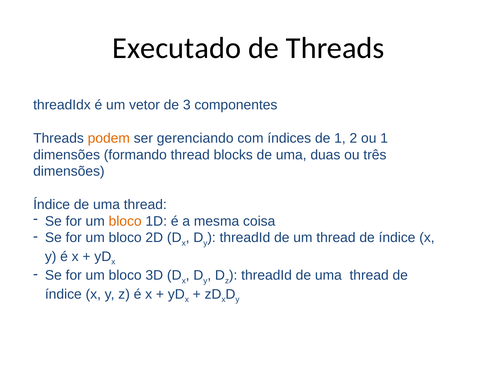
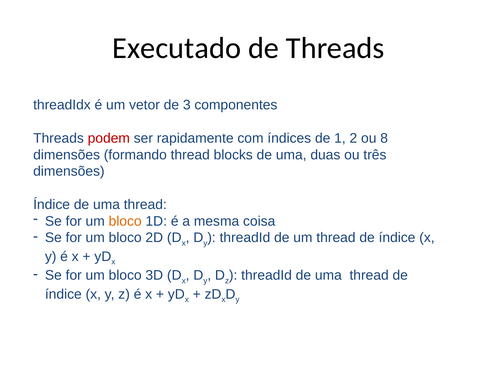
podem colour: orange -> red (109, 138)
gerenciando: gerenciando -> rapidamente (195, 138)
ou 1: 1 -> 8 (384, 138)
